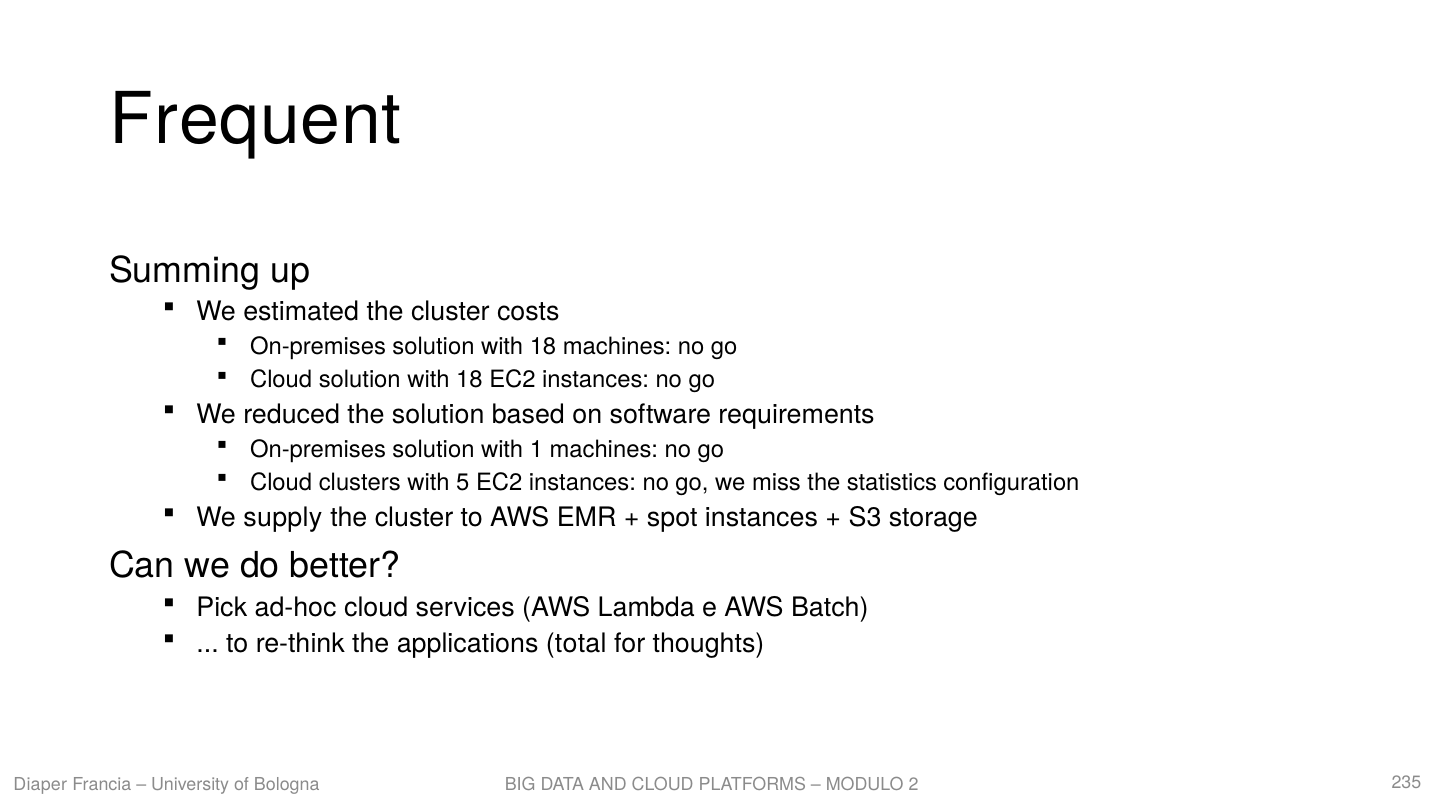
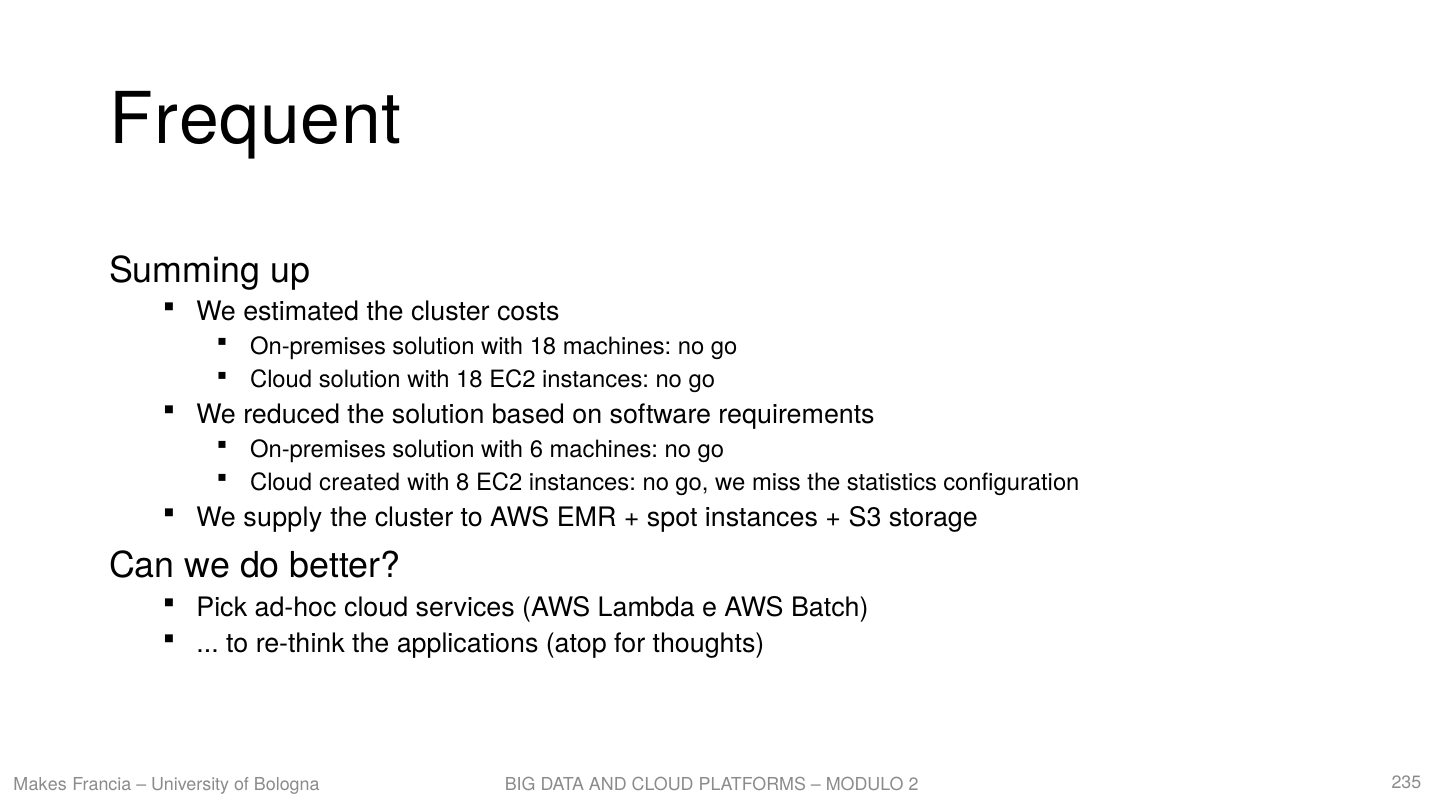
1: 1 -> 6 (536, 450)
clusters: clusters -> created (360, 483)
5: 5 -> 8 (463, 483)
total: total -> atop (576, 644)
Diaper: Diaper -> Makes (40, 785)
